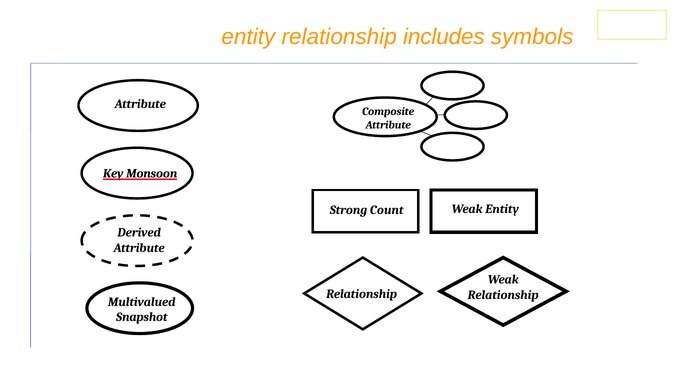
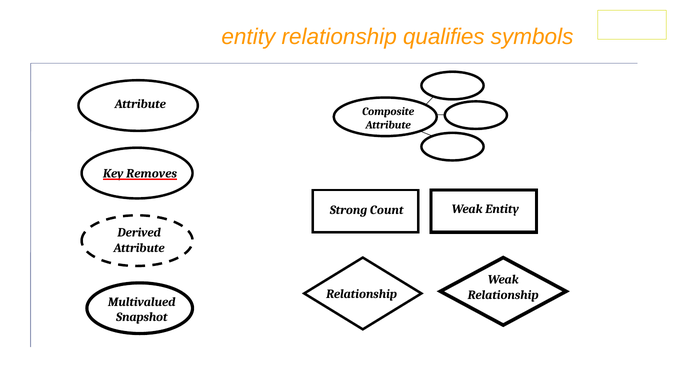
includes: includes -> qualifies (444, 37)
Monsoon: Monsoon -> Removes (152, 174)
